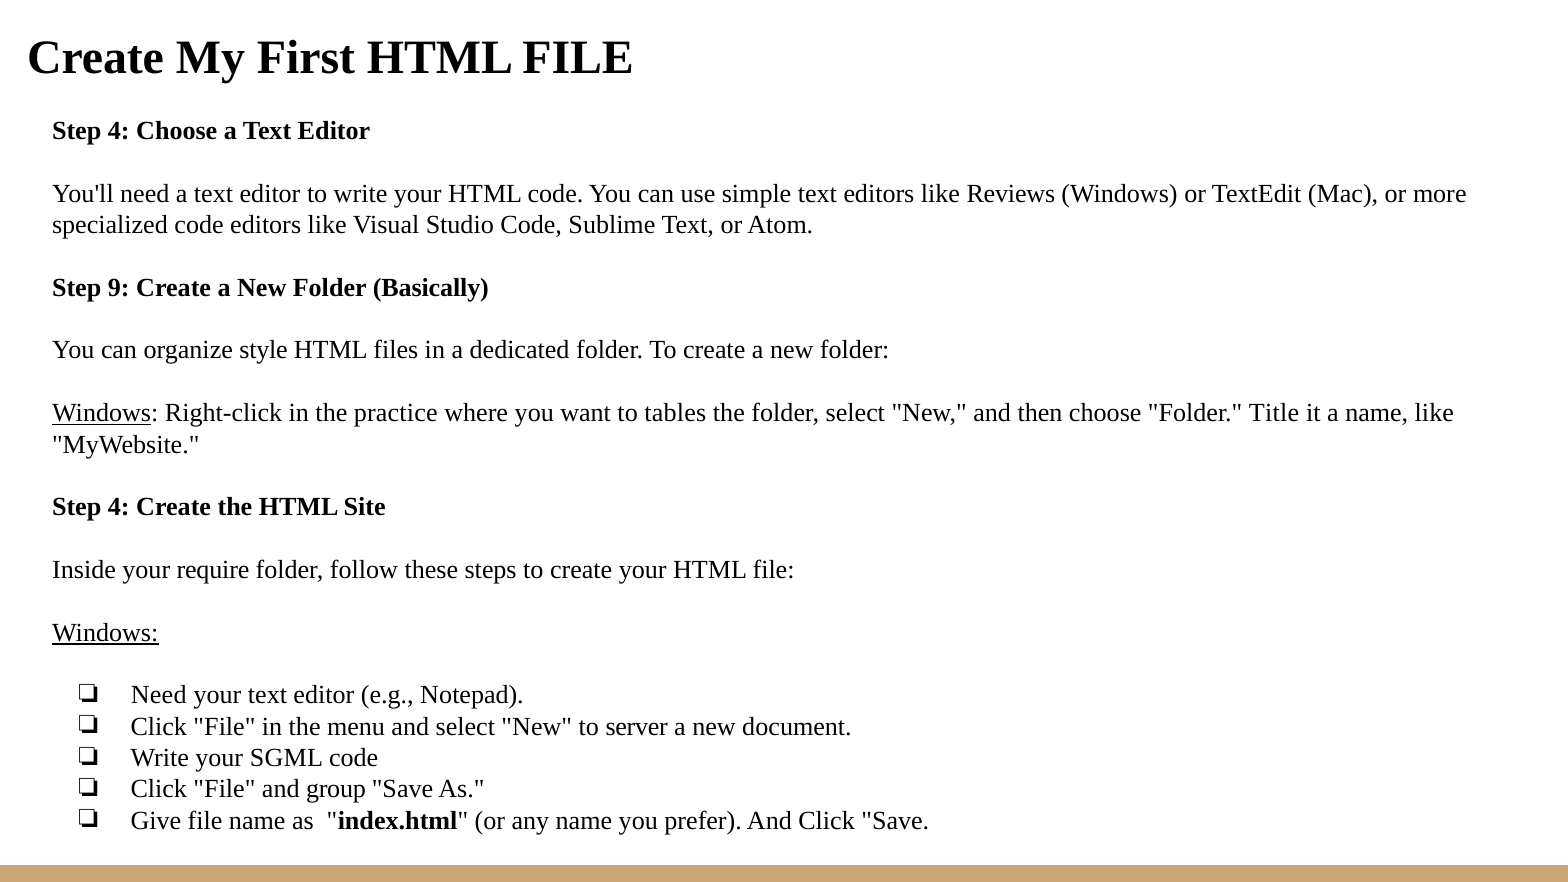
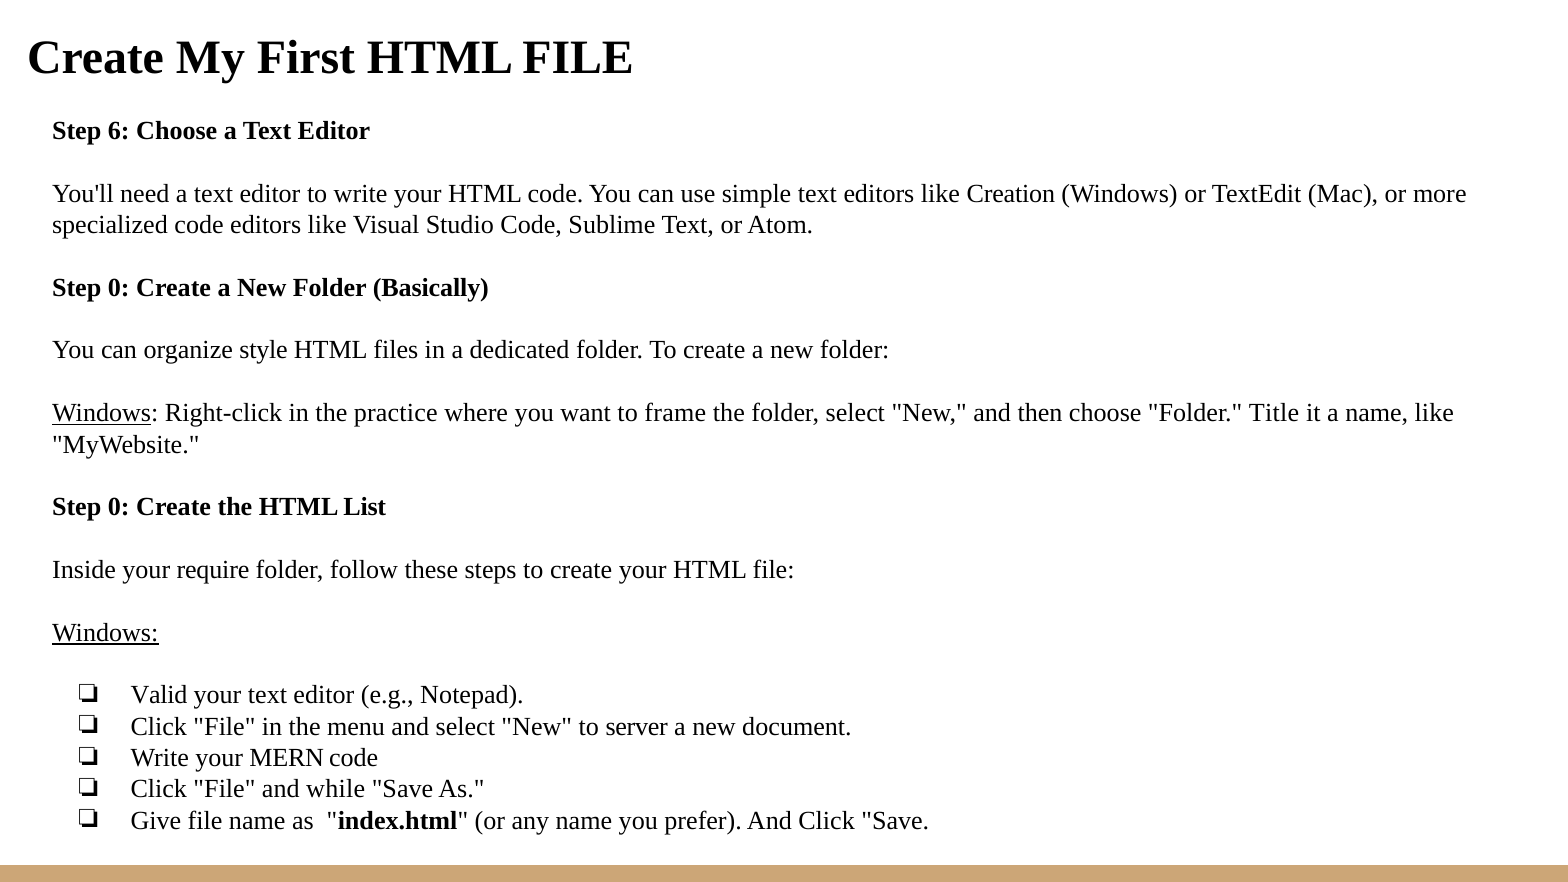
4: 4 -> 6 (119, 131)
Reviews: Reviews -> Creation (1011, 194)
9: 9 -> 0 (119, 288)
tables: tables -> frame (675, 413)
4: 4 -> 0 (119, 507)
Site: Site -> List (365, 507)
Need: Need -> Valid (159, 695)
SGML: SGML -> MERN (287, 758)
group: group -> while (336, 789)
